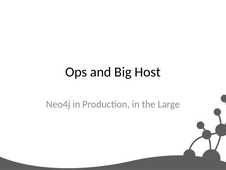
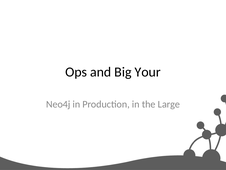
Host: Host -> Your (148, 72)
